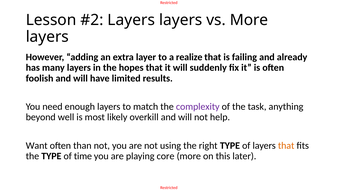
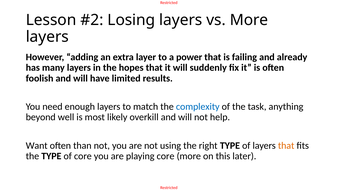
Layers: Layers -> Losing (131, 20)
realize: realize -> power (189, 57)
complexity colour: purple -> blue (198, 107)
of time: time -> core (83, 156)
